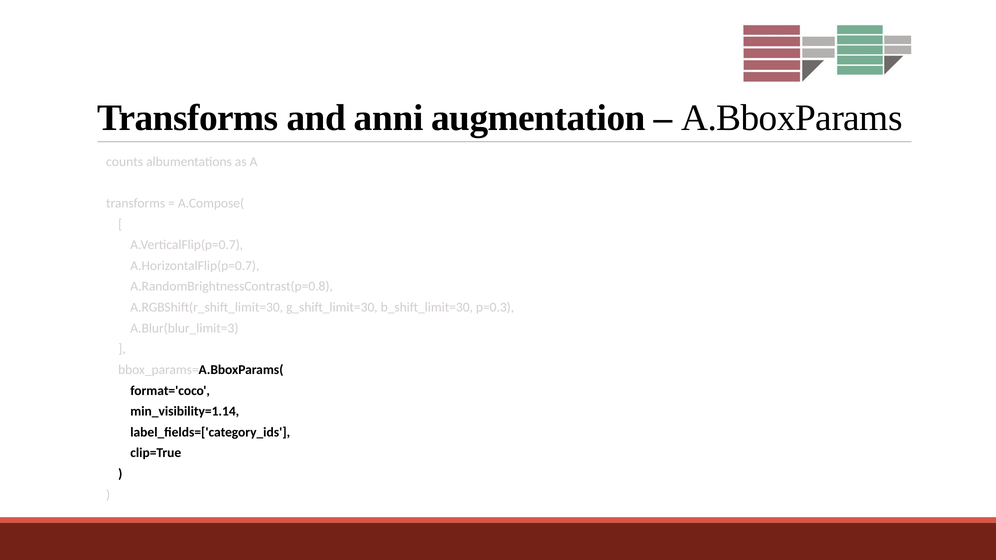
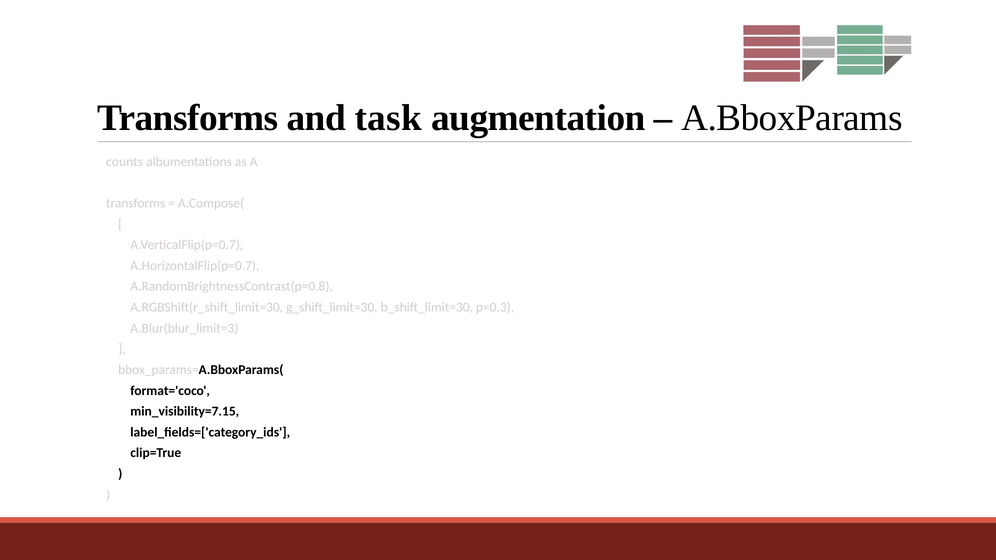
anni: anni -> task (388, 118)
min_visibility=1.14: min_visibility=1.14 -> min_visibility=7.15 (185, 412)
